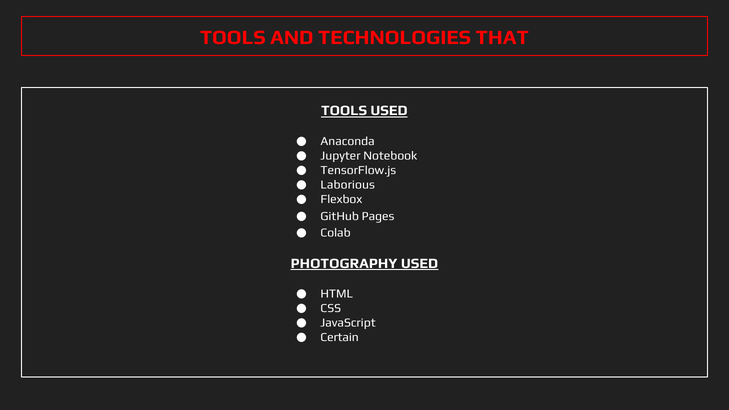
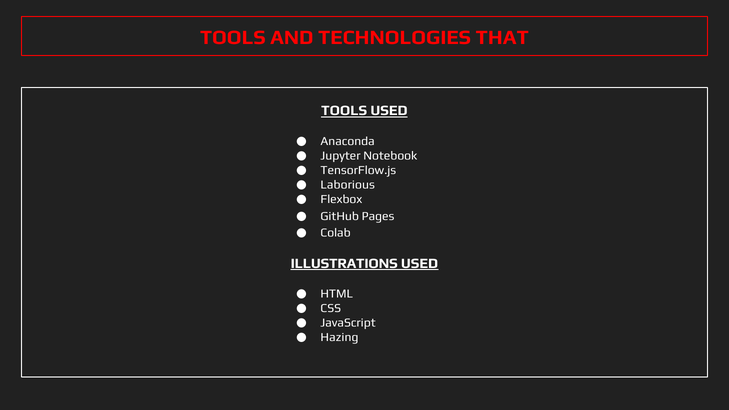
PHOTOGRAPHY: PHOTOGRAPHY -> ILLUSTRATIONS (344, 263)
Certain: Certain -> Hazing (339, 337)
